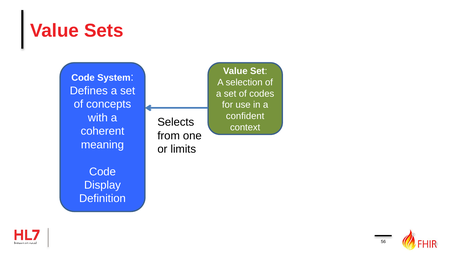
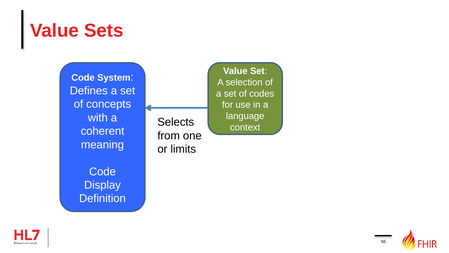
confident: confident -> language (245, 116)
